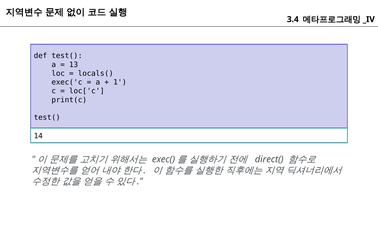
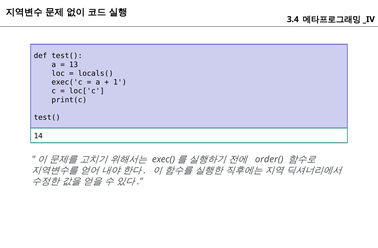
direct(: direct( -> order( (269, 160)
